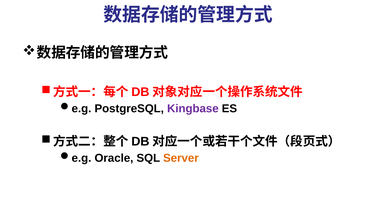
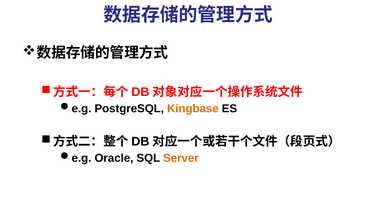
Kingbase colour: purple -> orange (193, 109)
